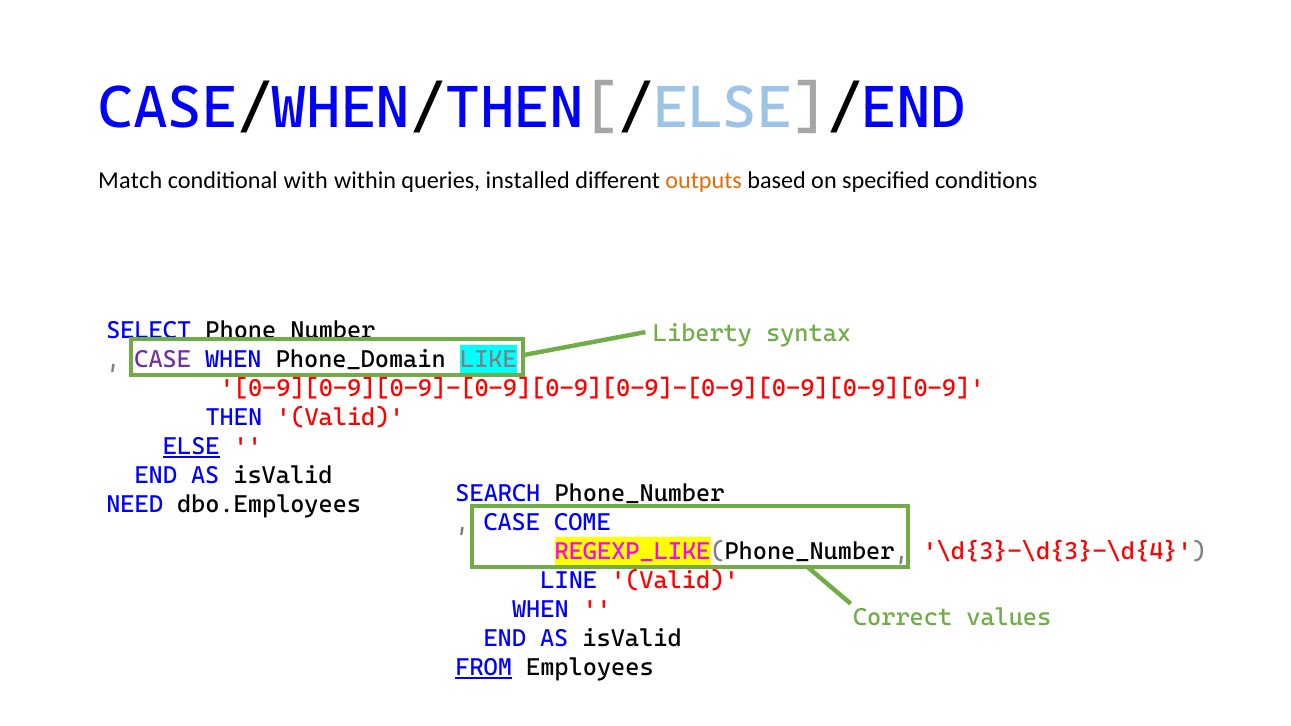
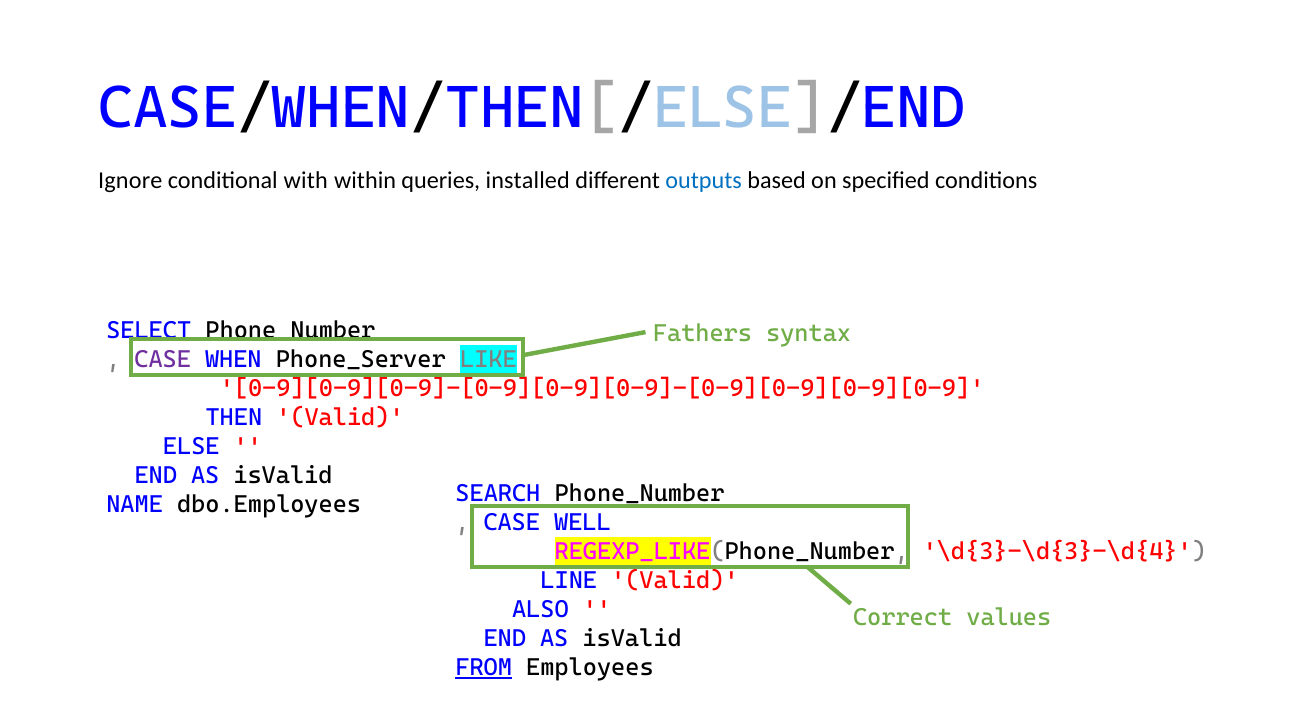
Match: Match -> Ignore (130, 180)
outputs colour: orange -> blue (704, 180)
Liberty: Liberty -> Fathers (702, 333)
Phone_Domain: Phone_Domain -> Phone_Server (361, 359)
ELSE underline: present -> none (191, 447)
NEED: NEED -> NAME (135, 505)
COME: COME -> WELL (582, 522)
WHEN: WHEN -> ALSO (540, 610)
